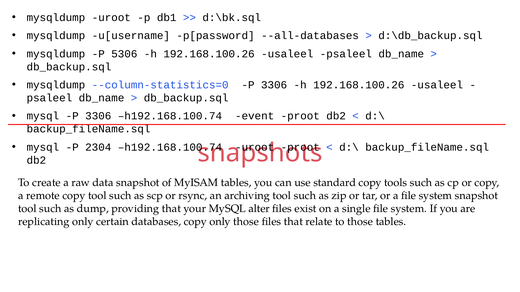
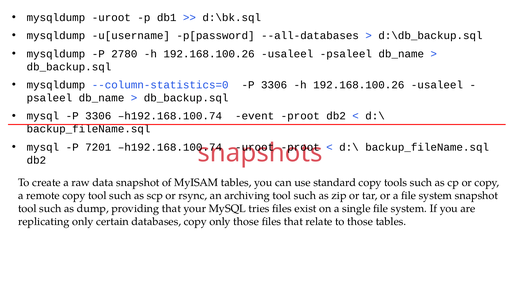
5306: 5306 -> 2780 (124, 54)
2304: 2304 -> 7201 (98, 147)
alter: alter -> tries (259, 209)
